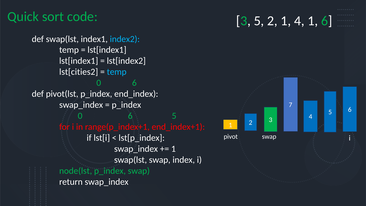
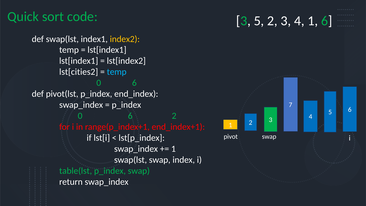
2 1: 1 -> 3 (286, 21)
index2 colour: light blue -> yellow (125, 39)
6 5: 5 -> 2 (174, 116)
node(lst: node(lst -> table(lst (76, 171)
